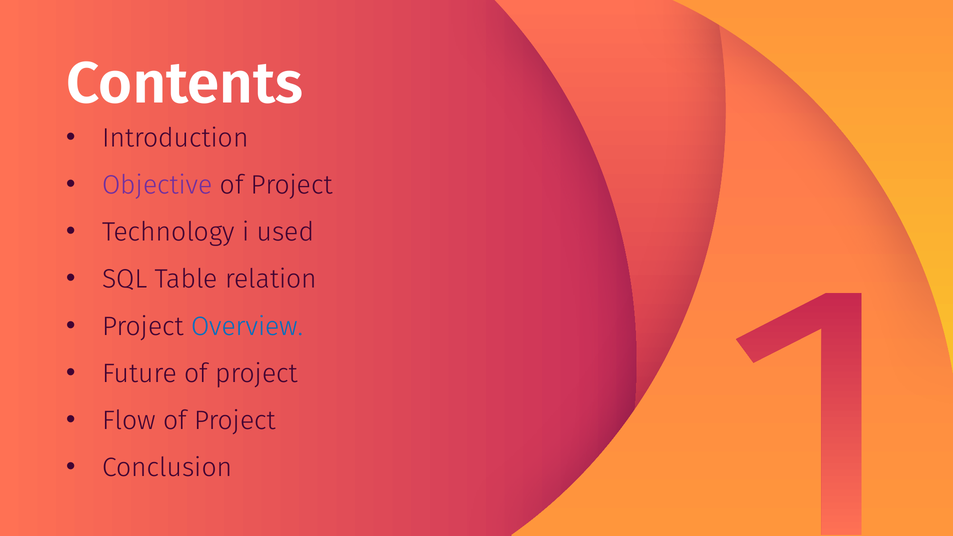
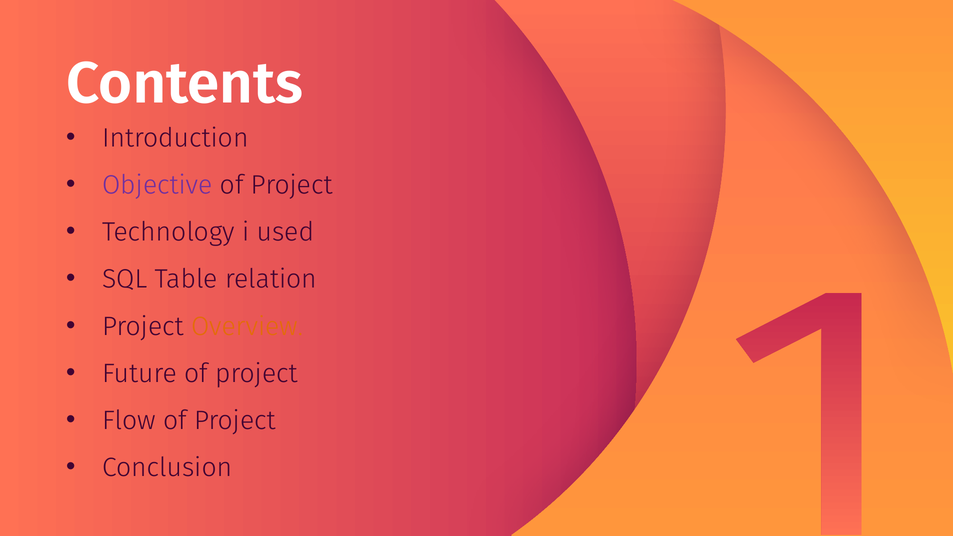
Overview colour: blue -> orange (247, 326)
